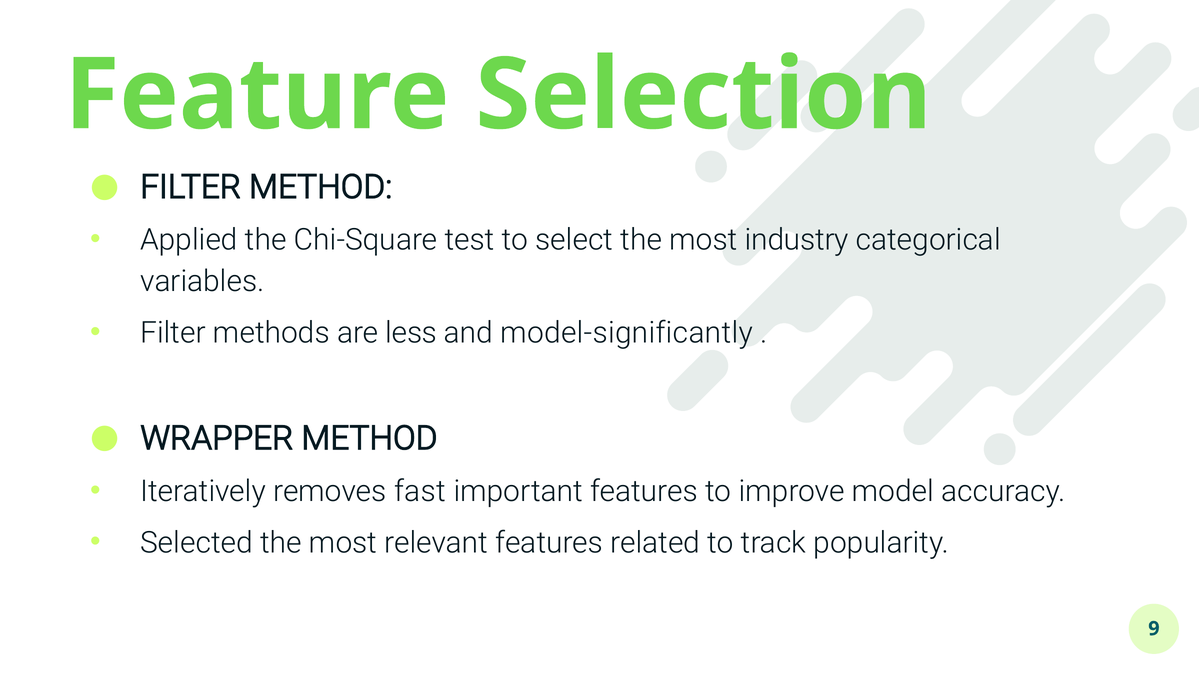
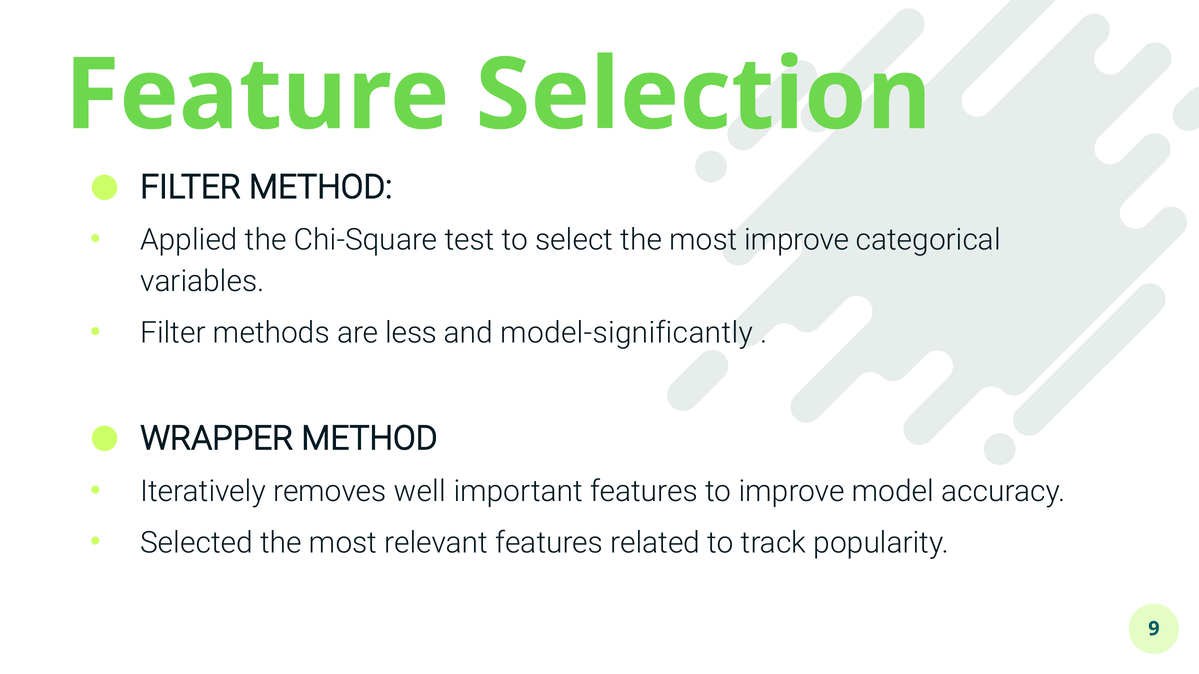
most industry: industry -> improve (797, 240)
fast: fast -> well (420, 492)
